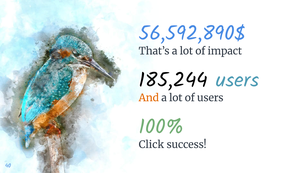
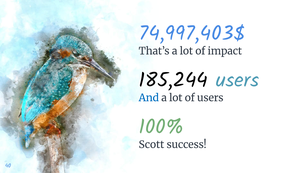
56,592,890$: 56,592,890$ -> 74,997,403$ (192, 33)
And colour: orange -> blue (149, 98)
Click: Click -> Scott (151, 145)
